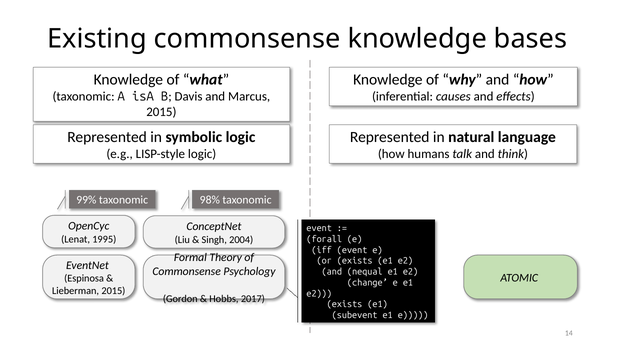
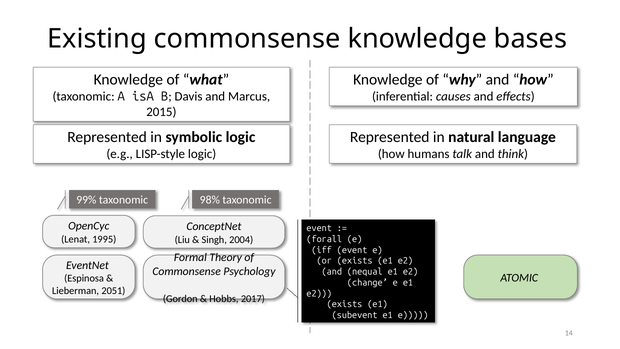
Lieberman 2015: 2015 -> 2051 (113, 291)
